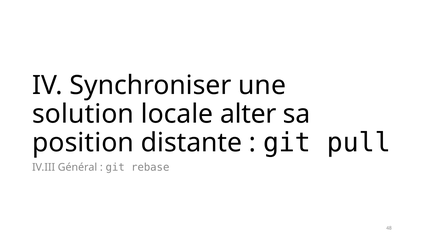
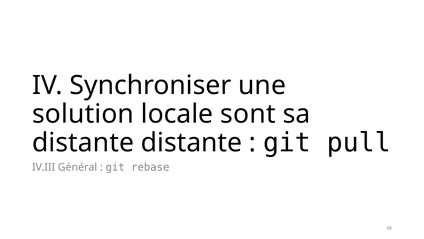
alter: alter -> sont (248, 114)
position: position -> distante (83, 143)
